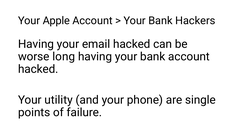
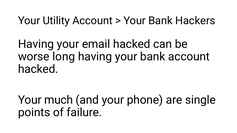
Apple: Apple -> Utility (56, 21)
utility: utility -> much (59, 100)
